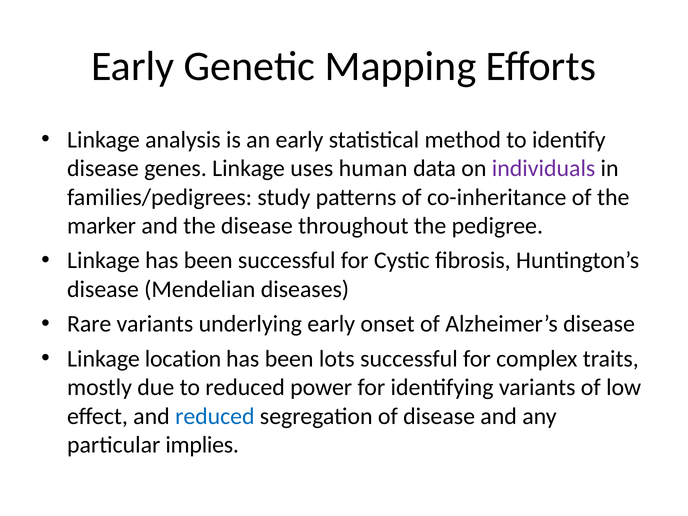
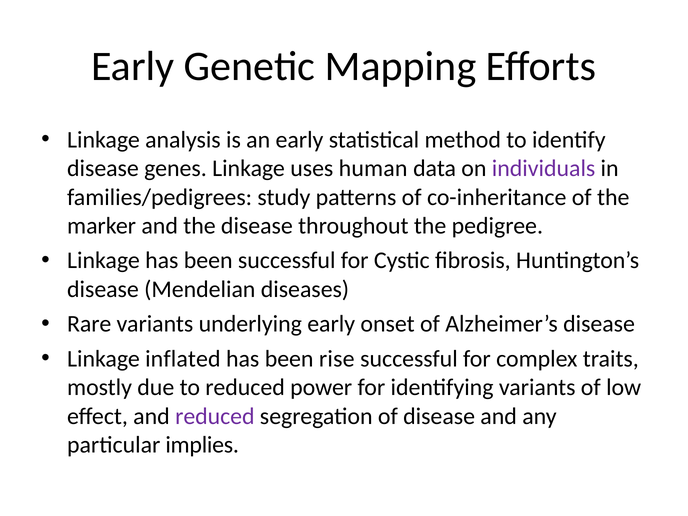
location: location -> inflated (183, 359)
lots: lots -> rise (337, 359)
reduced colour: blue -> purple (215, 416)
